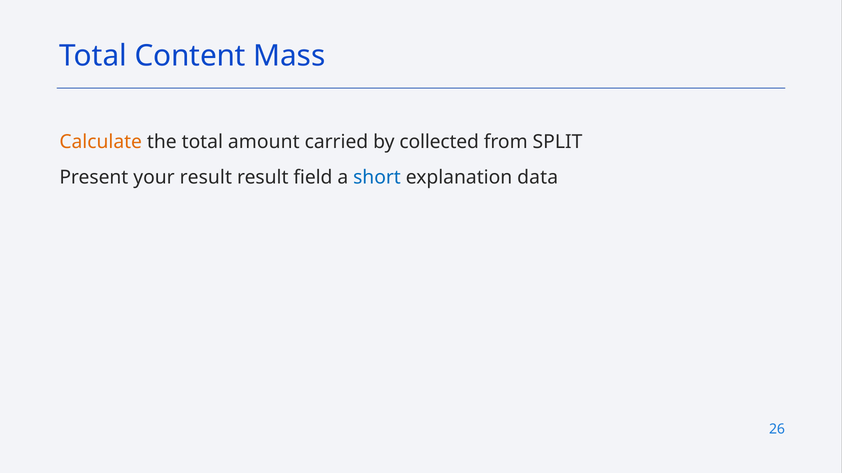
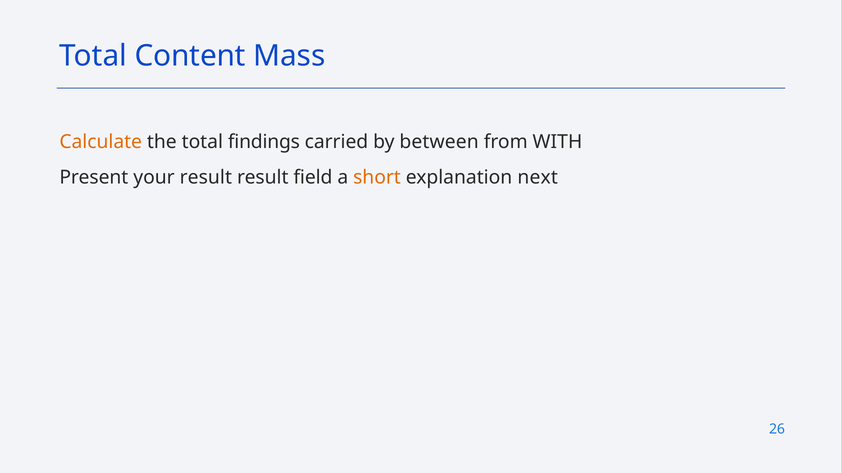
amount: amount -> findings (264, 142)
collected: collected -> between (439, 142)
SPLIT: SPLIT -> WITH (557, 142)
short colour: blue -> orange (377, 177)
data: data -> next (538, 177)
